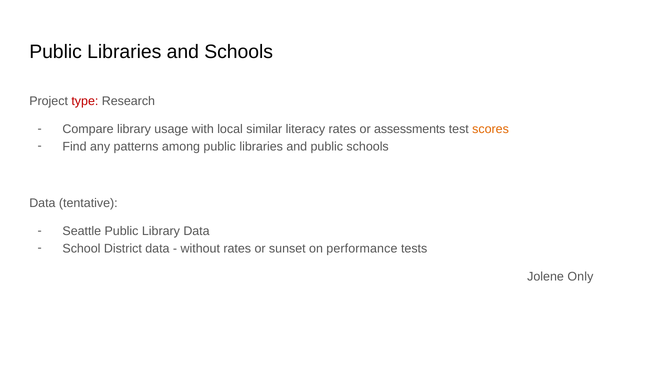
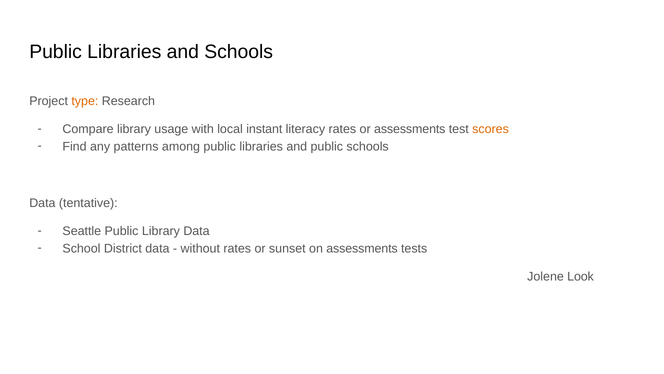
type colour: red -> orange (85, 101)
similar: similar -> instant (264, 129)
on performance: performance -> assessments (362, 248)
Only: Only -> Look (581, 276)
